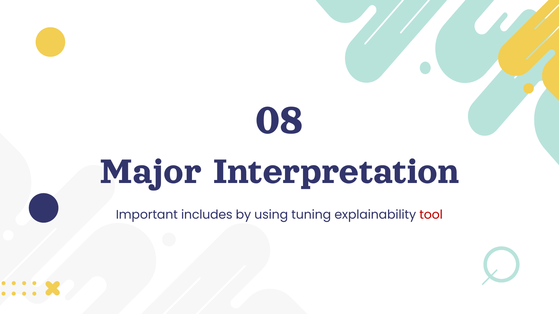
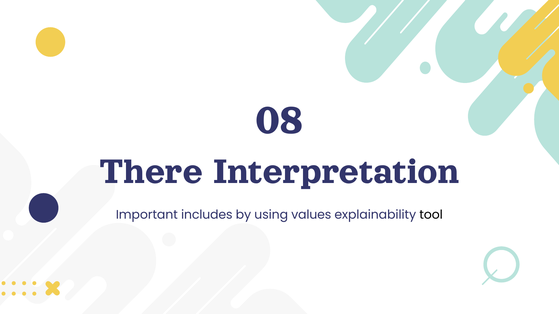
Major: Major -> There (151, 171)
tuning: tuning -> values (311, 215)
tool colour: red -> black (431, 215)
